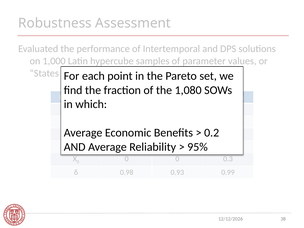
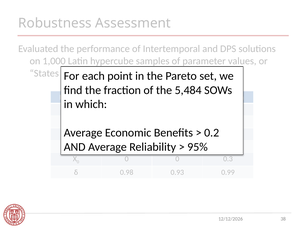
1,080: 1,080 -> 5,484 (188, 90)
